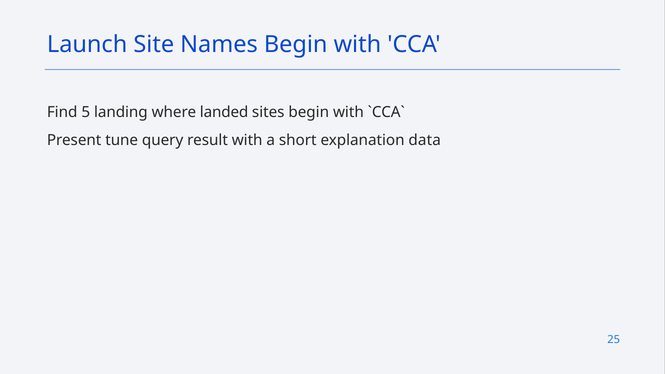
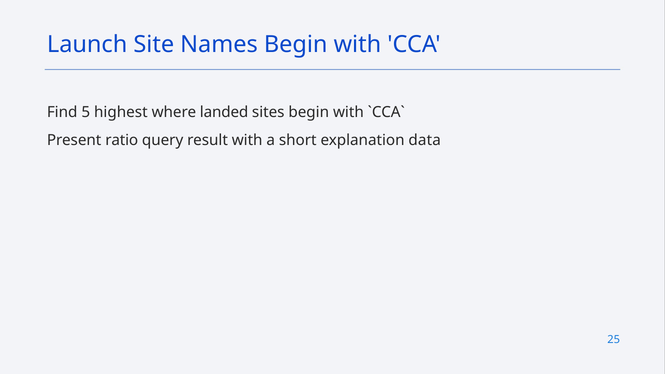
landing: landing -> highest (121, 112)
tune: tune -> ratio (122, 140)
